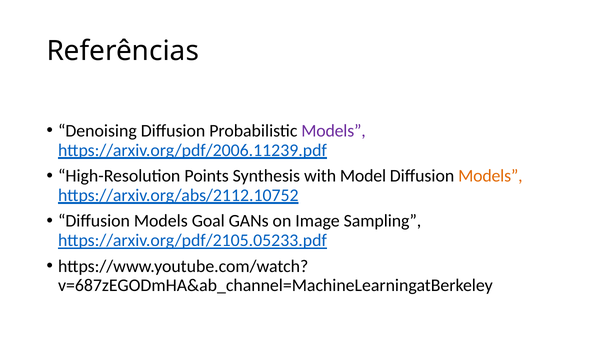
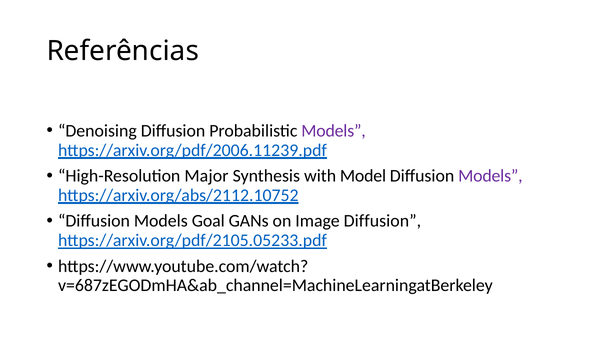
Points: Points -> Major (206, 176)
Models colour: orange -> purple (490, 176)
Image Sampling: Sampling -> Diffusion (382, 221)
